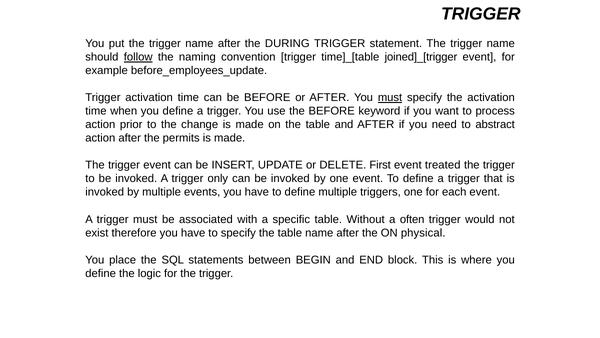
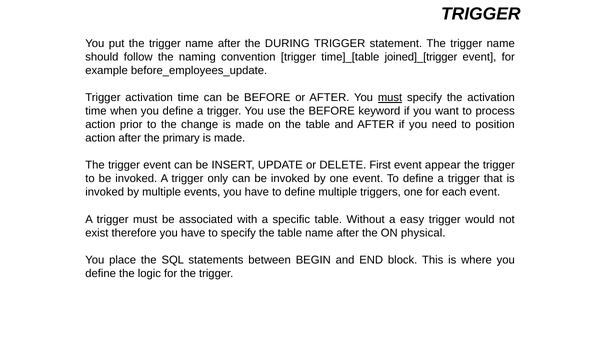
follow underline: present -> none (138, 57)
abstract: abstract -> position (495, 125)
permits: permits -> primary (181, 138)
treated: treated -> appear (443, 165)
often: often -> easy (412, 219)
